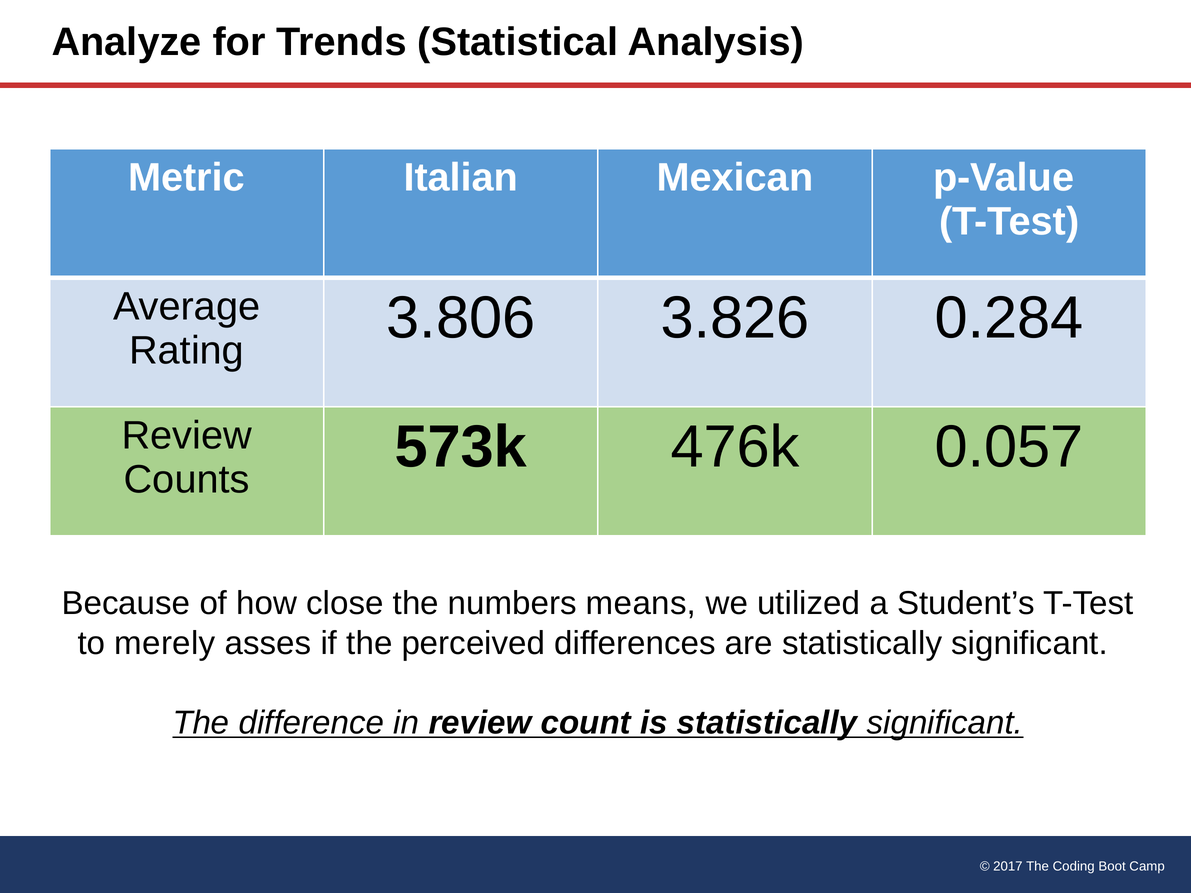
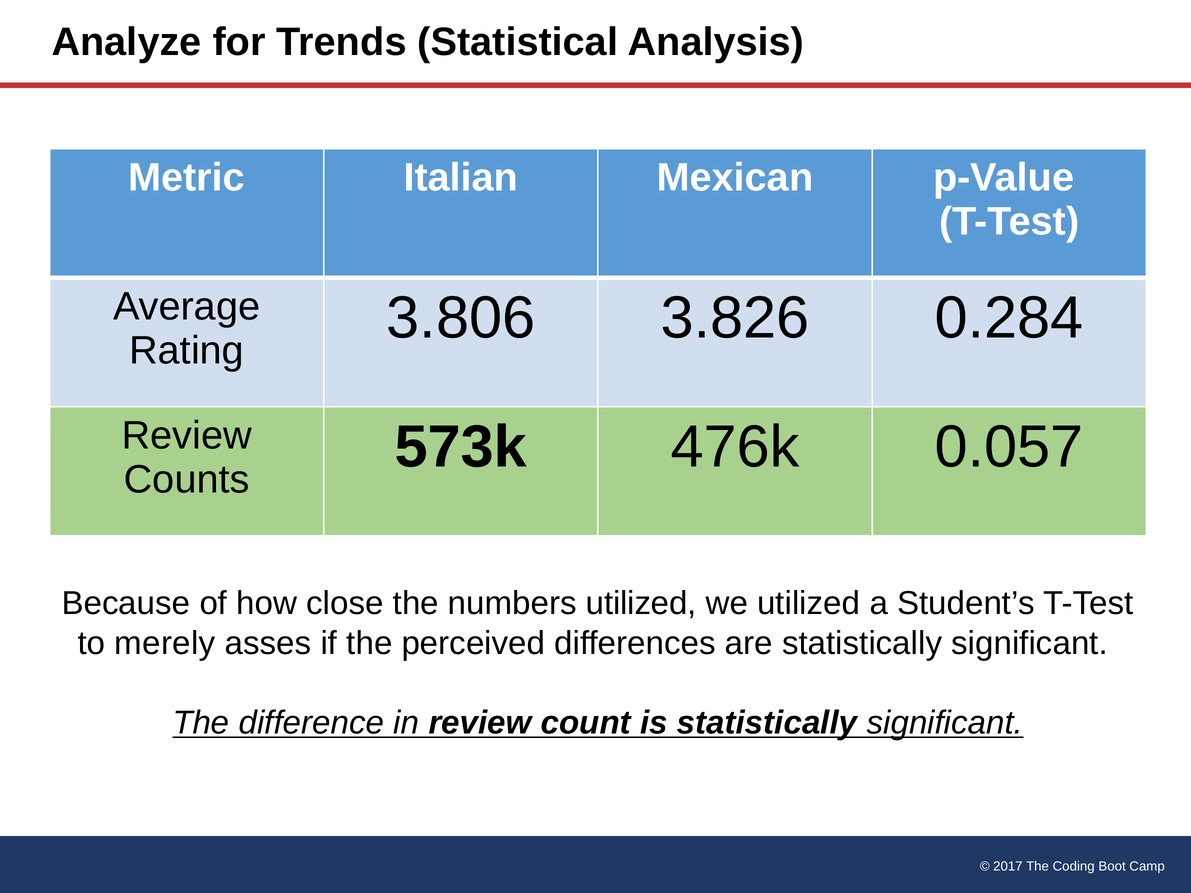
numbers means: means -> utilized (641, 604)
